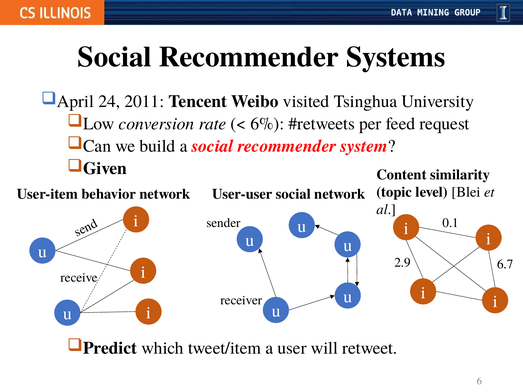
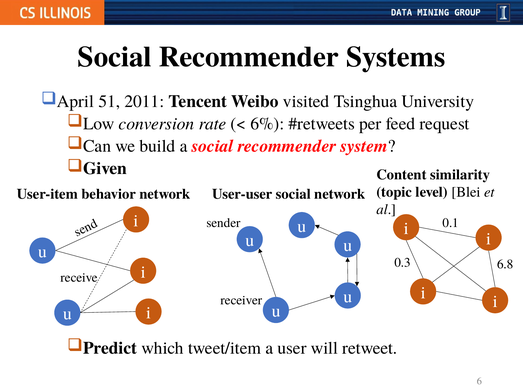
24: 24 -> 51 (109, 101)
2.9: 2.9 -> 0.3 (403, 263)
6.7: 6.7 -> 6.8 (505, 264)
